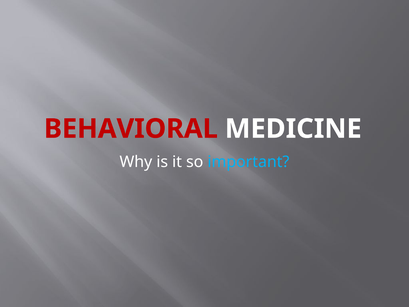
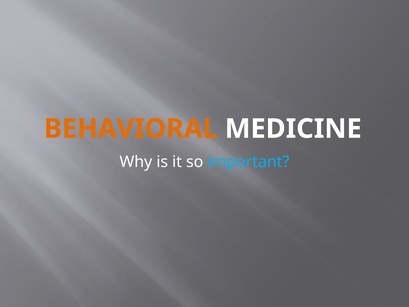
BEHAVIORAL colour: red -> orange (131, 129)
